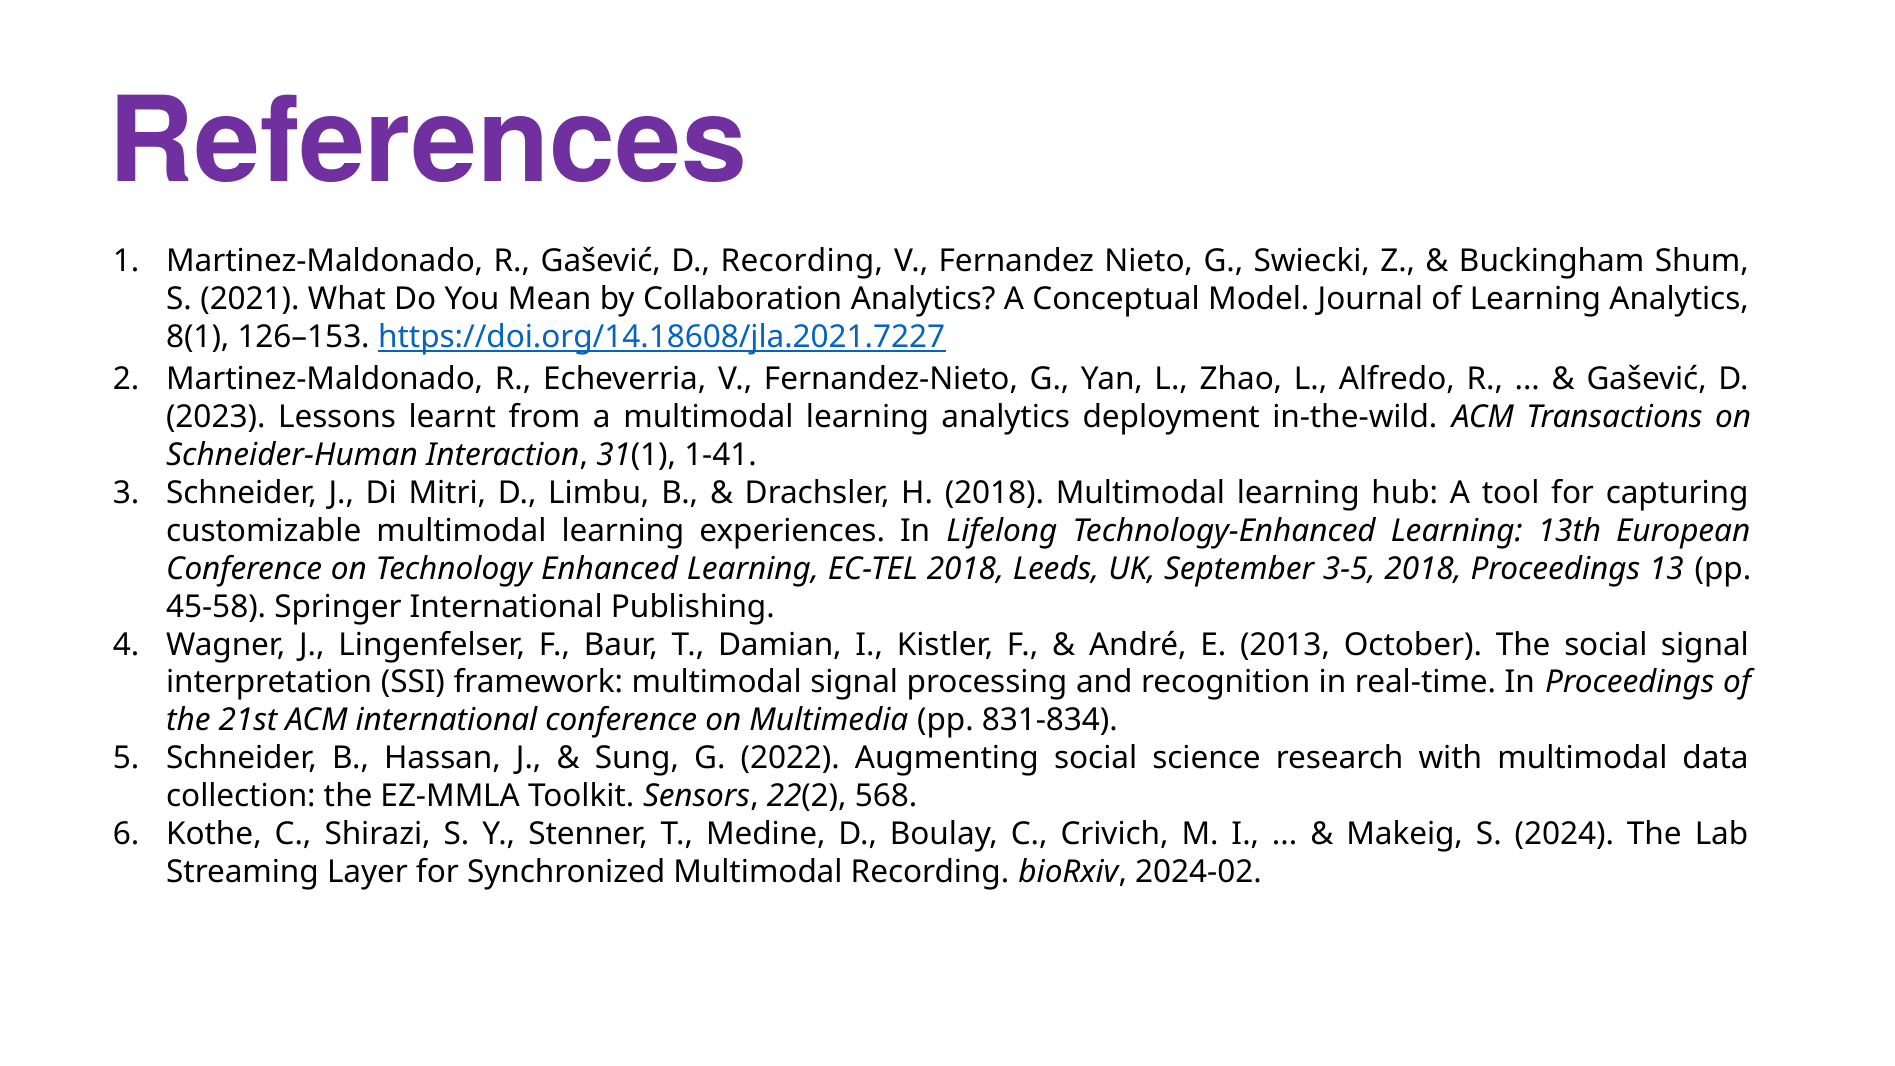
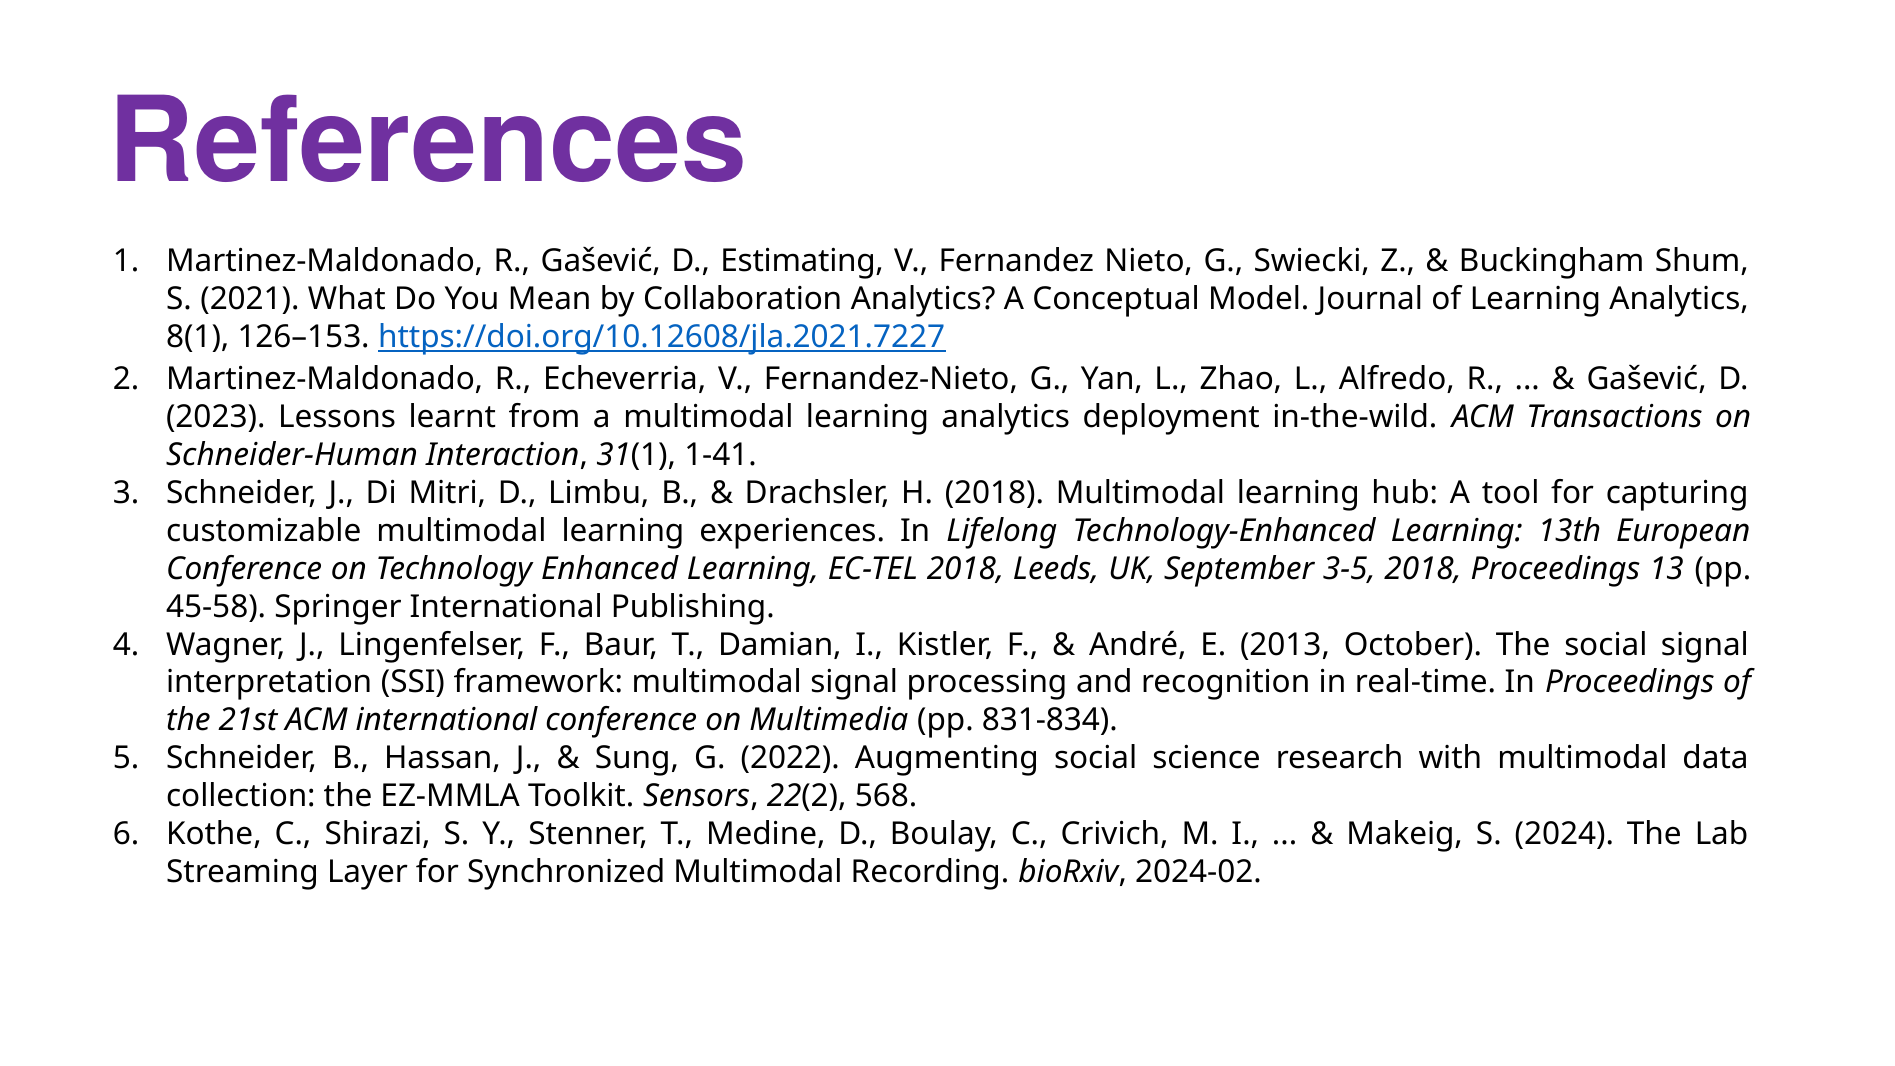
D Recording: Recording -> Estimating (802, 261)
https://doi.org/14.18608/jla.2021.7227: https://doi.org/14.18608/jla.2021.7227 -> https://doi.org/10.12608/jla.2021.7227 (662, 337)
